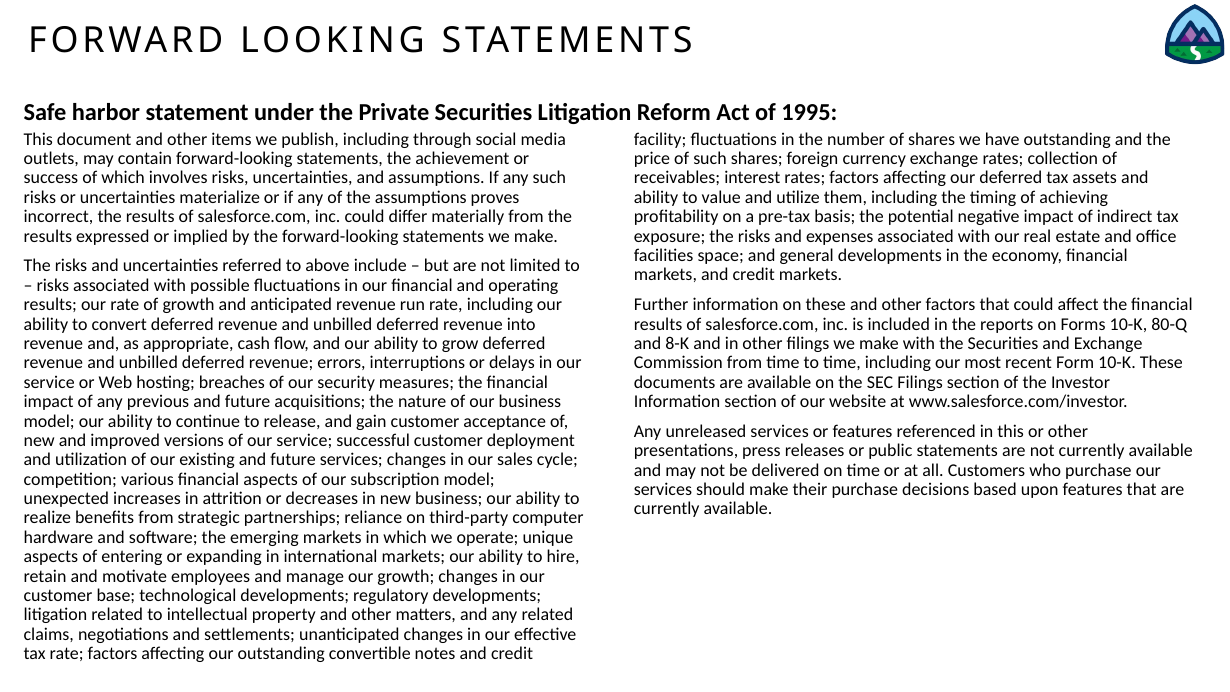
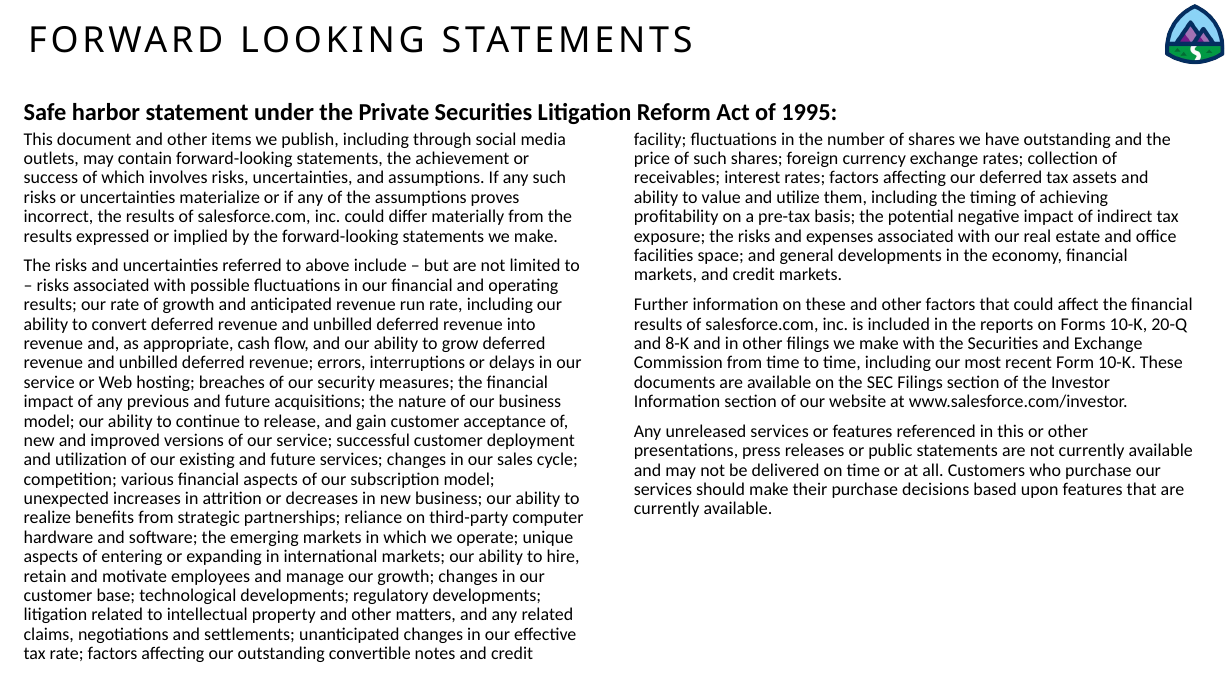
80-Q: 80-Q -> 20-Q (1169, 324)
